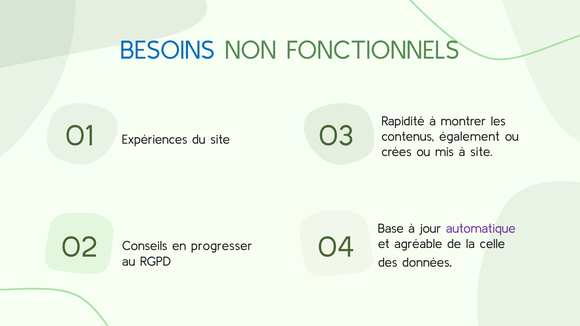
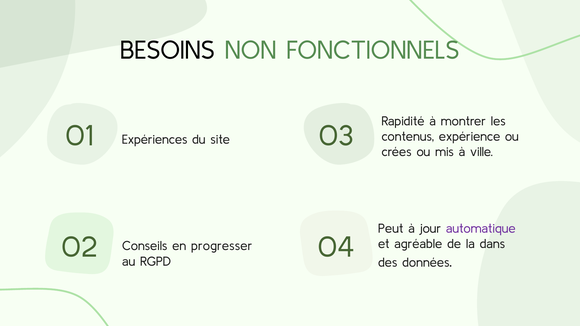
BESOINS colour: blue -> black (168, 50)
également: également -> expérience (470, 137)
à site: site -> ville (482, 152)
Base: Base -> Peut (391, 229)
celle: celle -> dans (492, 244)
